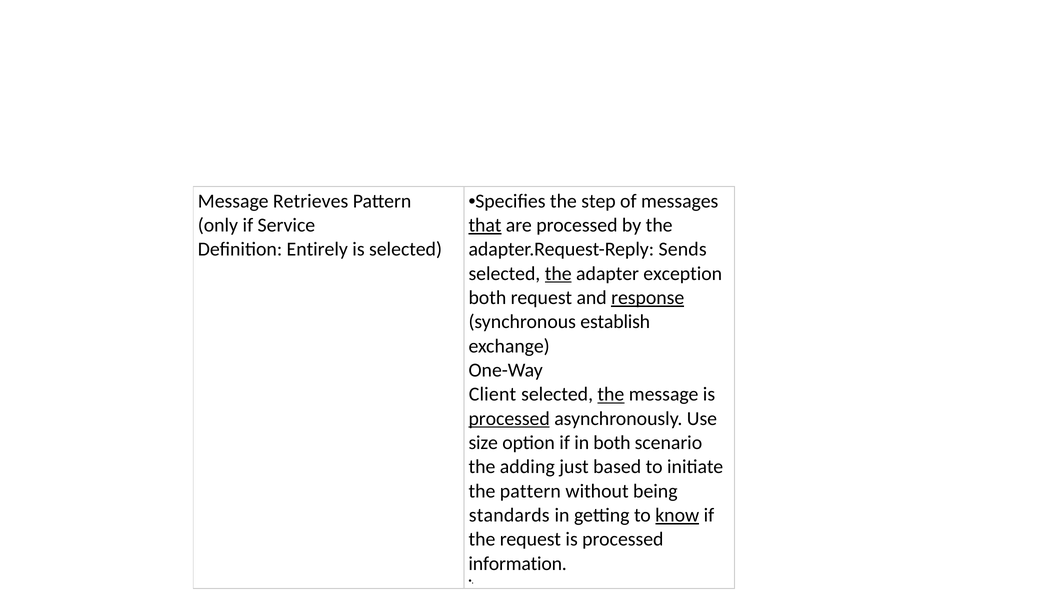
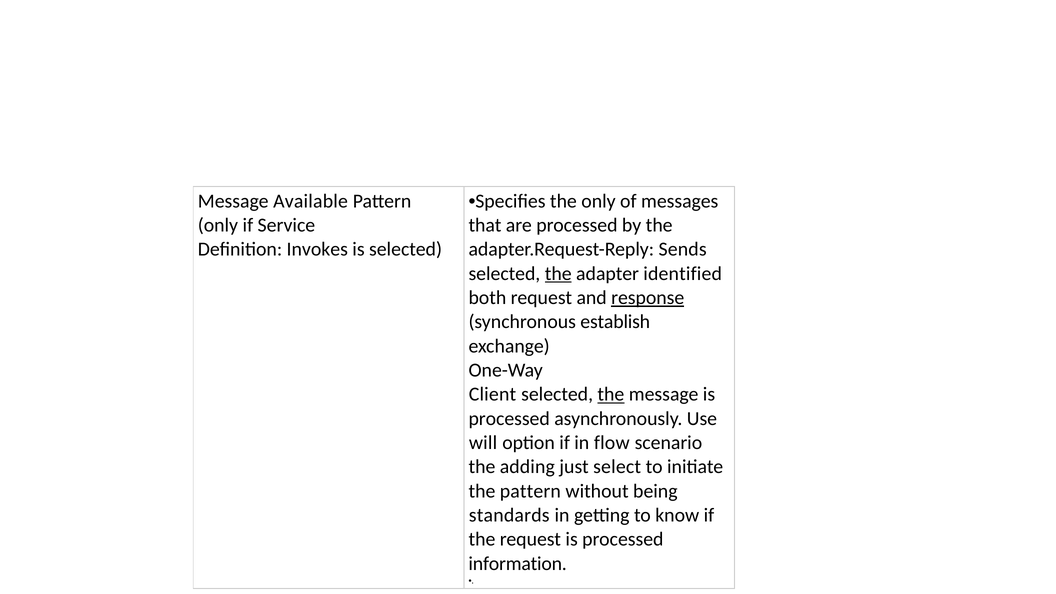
the step: step -> only (599, 201)
Retrieves: Retrieves -> Available (311, 201)
that underline: present -> none (485, 225)
Entirely: Entirely -> Invokes (317, 249)
exception: exception -> identified (683, 274)
processed underline: present -> none (509, 419)
size: size -> will (483, 443)
in both: both -> flow (612, 443)
based: based -> select (617, 467)
know underline: present -> none (677, 515)
